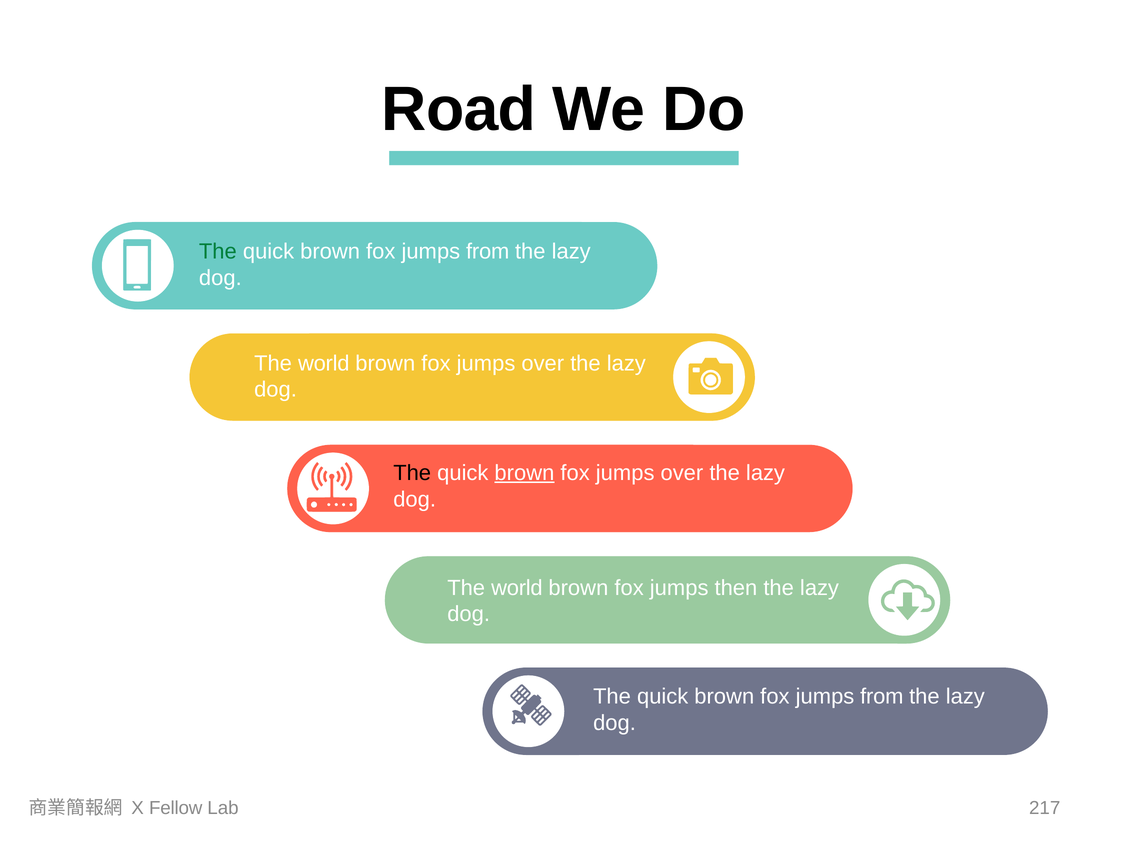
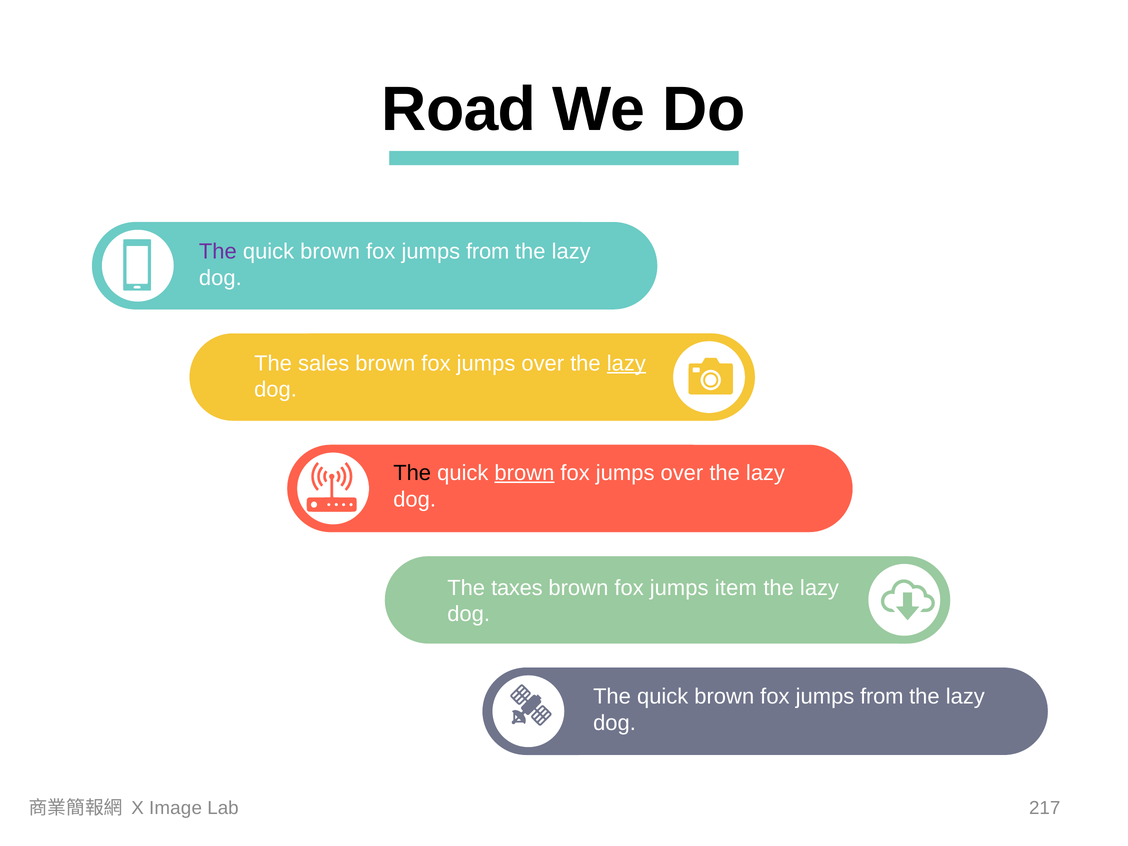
The colour: green -> purple (218, 252)
world: world -> sales (324, 363)
lazy underline: none -> present (626, 363)
world: world -> taxes (517, 588)
then: then -> item (736, 588)
Fellow: Fellow -> Image (175, 808)
